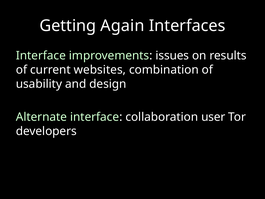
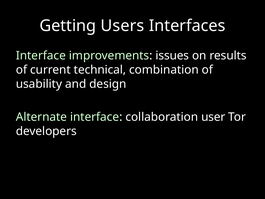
Again: Again -> Users (122, 26)
websites: websites -> technical (100, 70)
